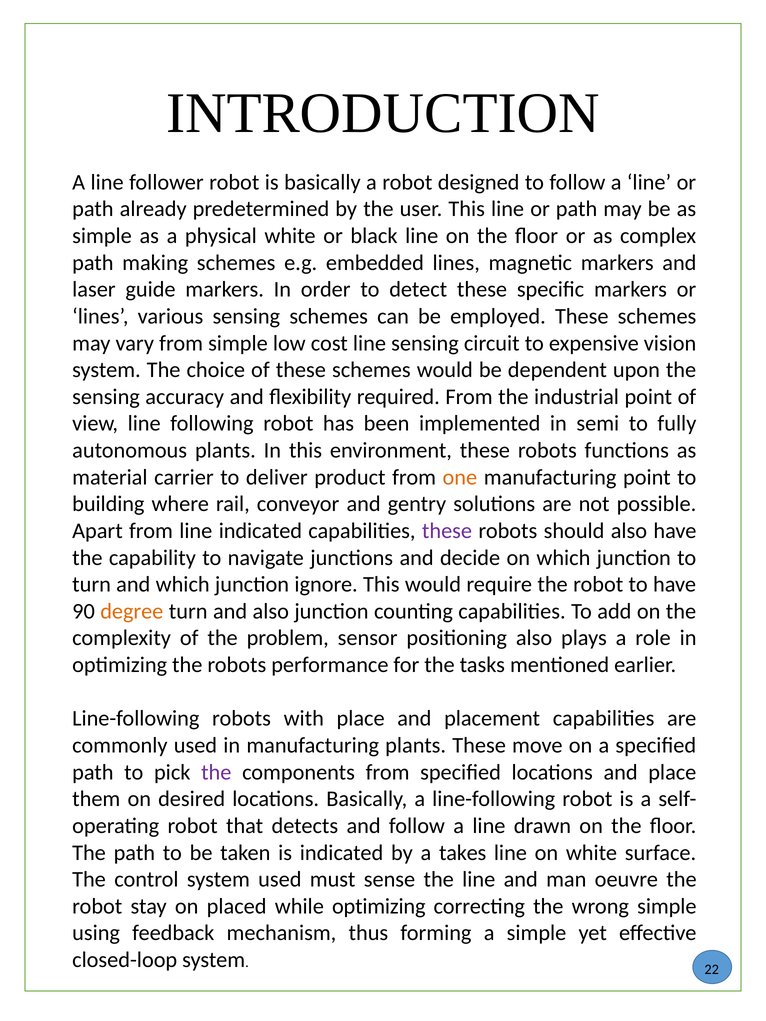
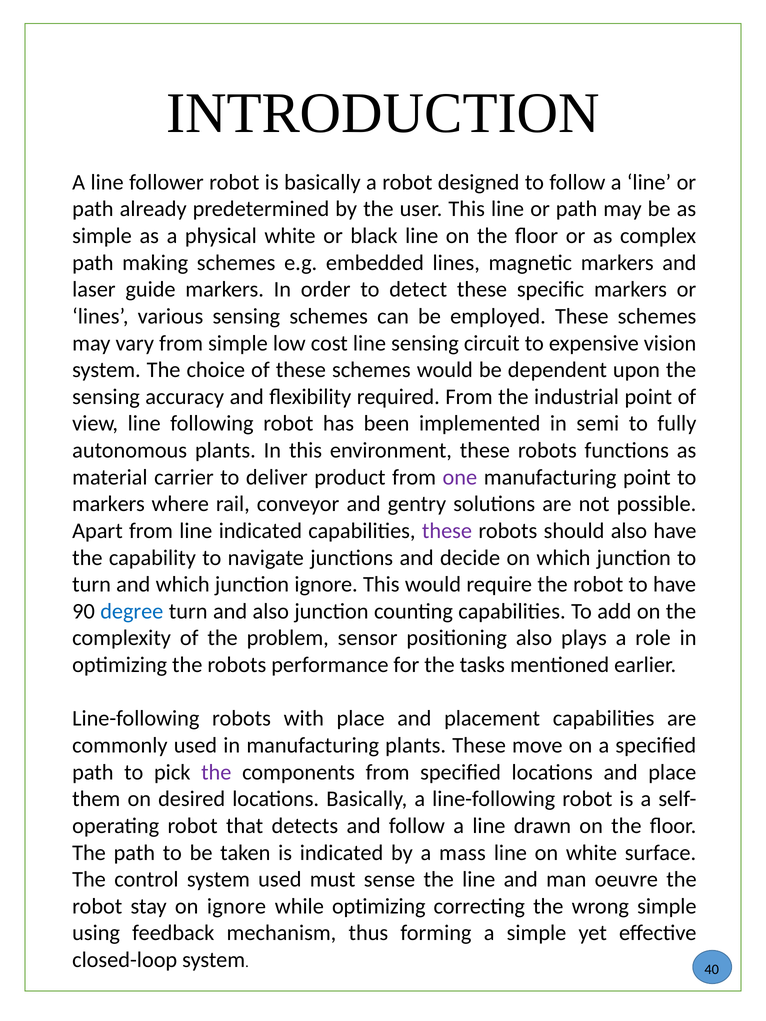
one colour: orange -> purple (460, 477)
building: building -> markers (108, 504)
degree colour: orange -> blue (132, 611)
takes: takes -> mass (462, 853)
on placed: placed -> ignore (236, 907)
22: 22 -> 40 (712, 970)
